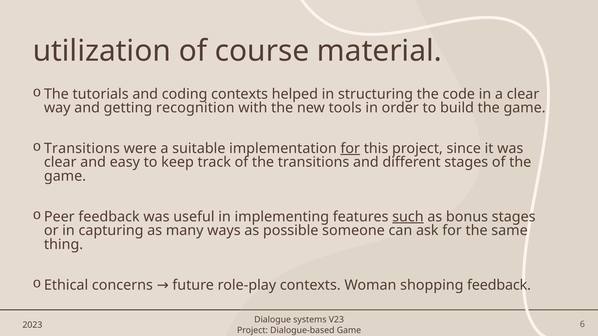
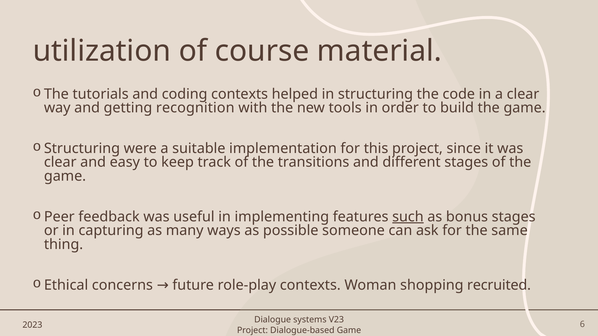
Transitions: Transitions -> Structuring (82, 149)
for underline: present -> none (350, 149)
shopping feedback: feedback -> recruited (499, 285)
